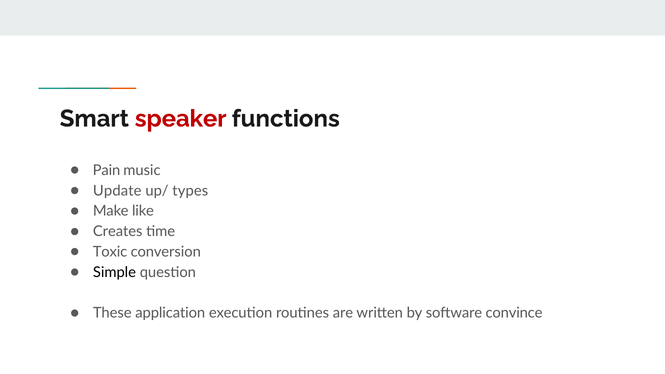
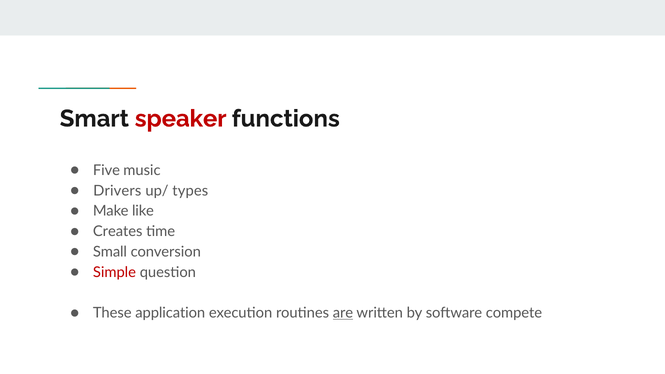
Pain: Pain -> Five (106, 170)
Update: Update -> Drivers (117, 191)
Toxic: Toxic -> Small (110, 252)
Simple colour: black -> red (114, 272)
are underline: none -> present (343, 313)
convince: convince -> compete (514, 313)
